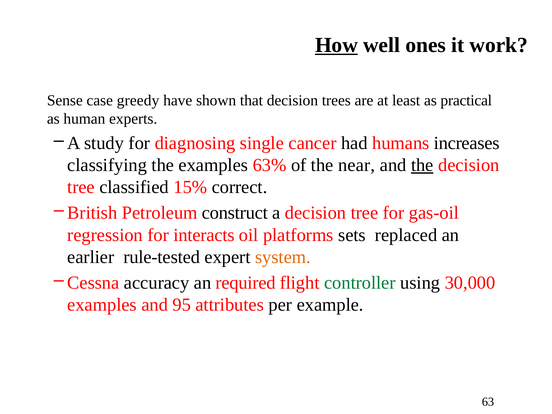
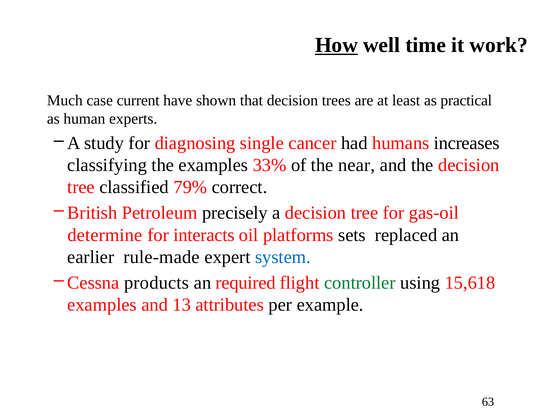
ones: ones -> time (426, 45)
Sense: Sense -> Much (65, 100)
greedy: greedy -> current (138, 100)
63%: 63% -> 33% (270, 165)
the underline: present -> none (422, 165)
15%: 15% -> 79% (190, 187)
construct: construct -> precisely (235, 213)
regression: regression -> determine (105, 235)
rule-tested: rule-tested -> rule-made (162, 257)
system colour: orange -> blue (283, 257)
accuracy: accuracy -> products (157, 283)
30,000: 30,000 -> 15,618 (470, 283)
95: 95 -> 13 (182, 305)
